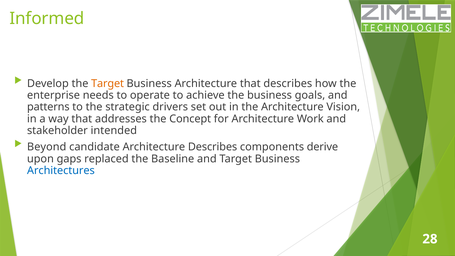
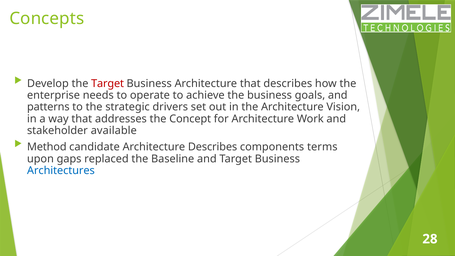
Informed: Informed -> Concepts (47, 19)
Target colour: orange -> red (108, 84)
intended: intended -> available (114, 131)
Beyond: Beyond -> Method (47, 147)
derive: derive -> terms (322, 147)
